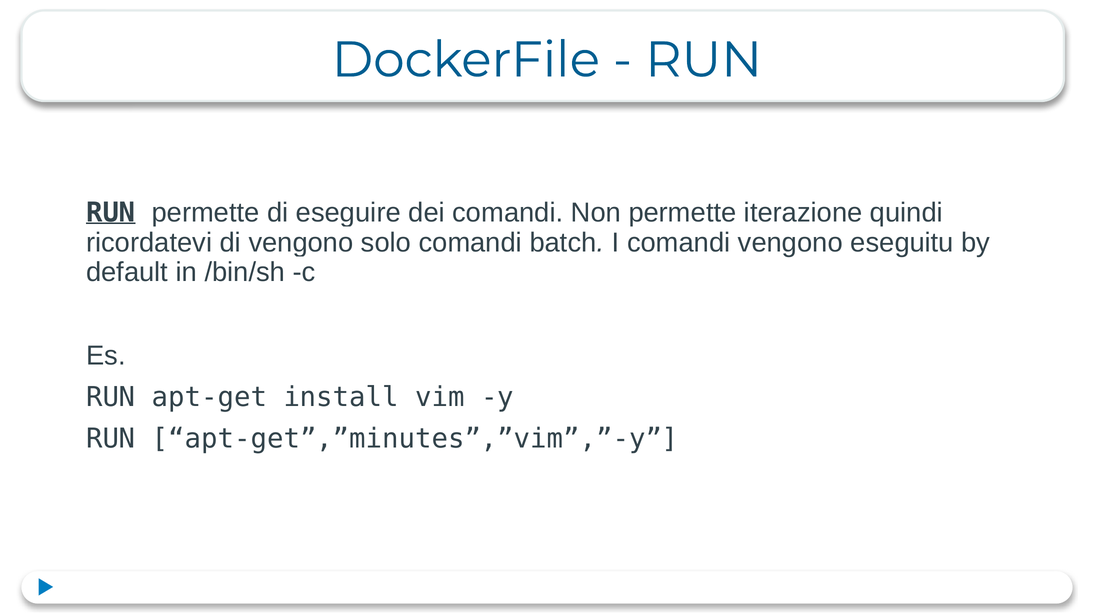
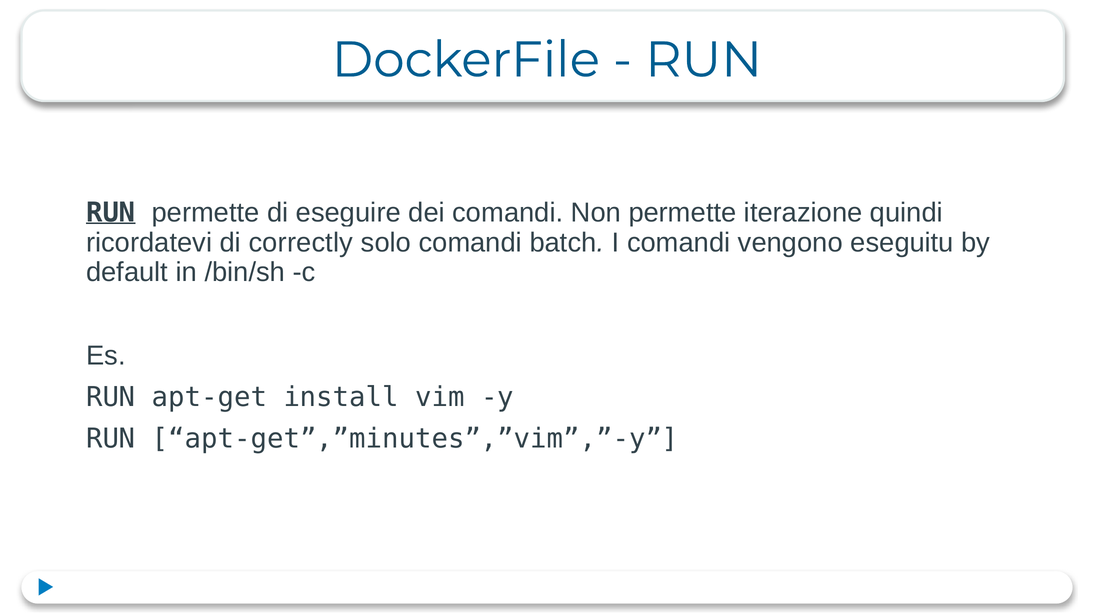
di vengono: vengono -> correctly (301, 242)
